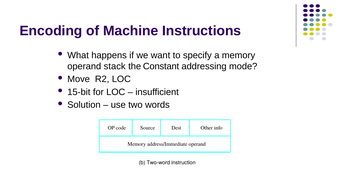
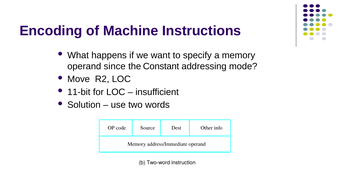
stack: stack -> since (115, 66)
15-bit: 15-bit -> 11-bit (79, 92)
